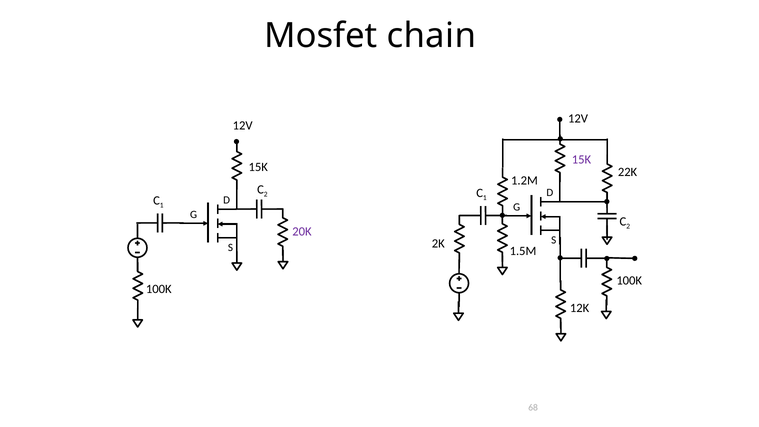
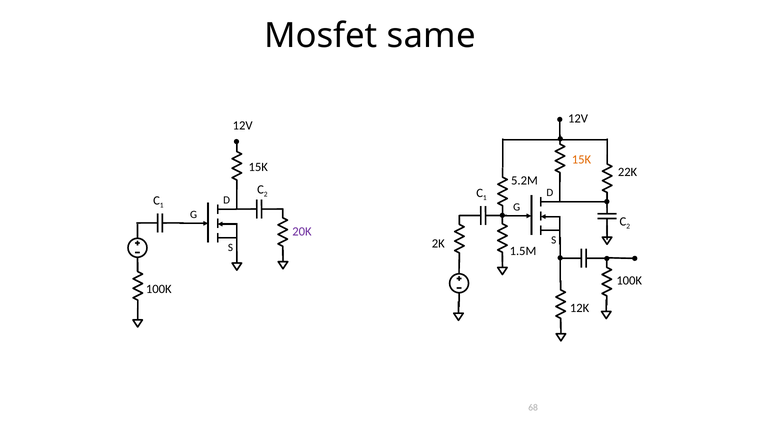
chain: chain -> same (431, 36)
15K colour: purple -> orange (581, 159)
1.2M: 1.2M -> 5.2M (524, 181)
